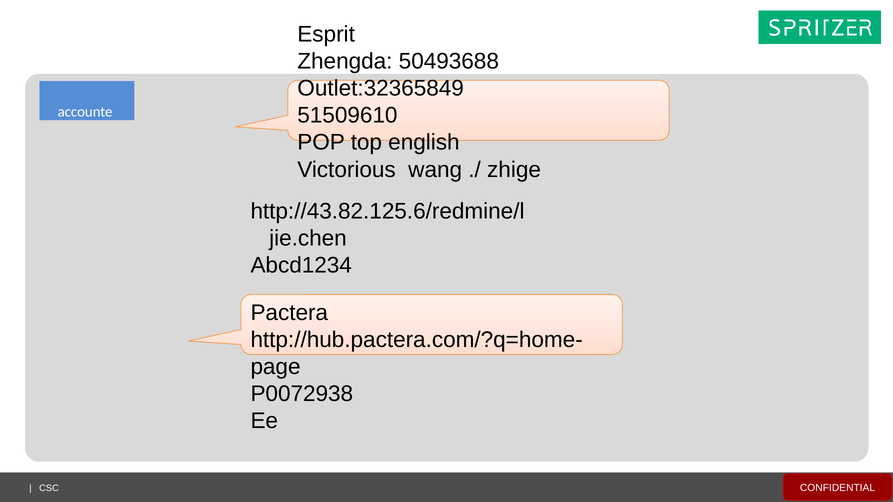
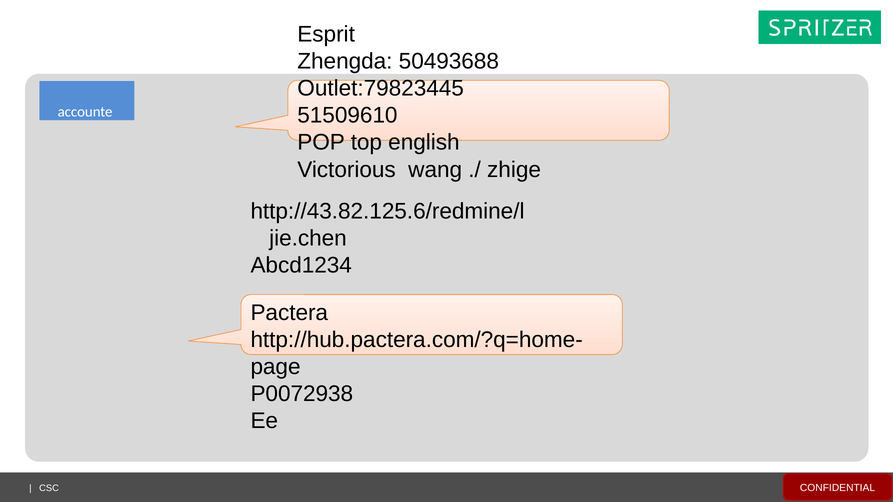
Outlet:32365849: Outlet:32365849 -> Outlet:79823445 (381, 88)
